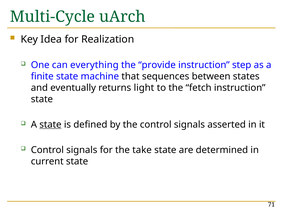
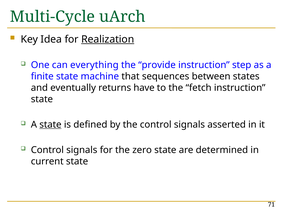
Realization underline: none -> present (108, 39)
light: light -> have (144, 88)
take: take -> zero (142, 150)
